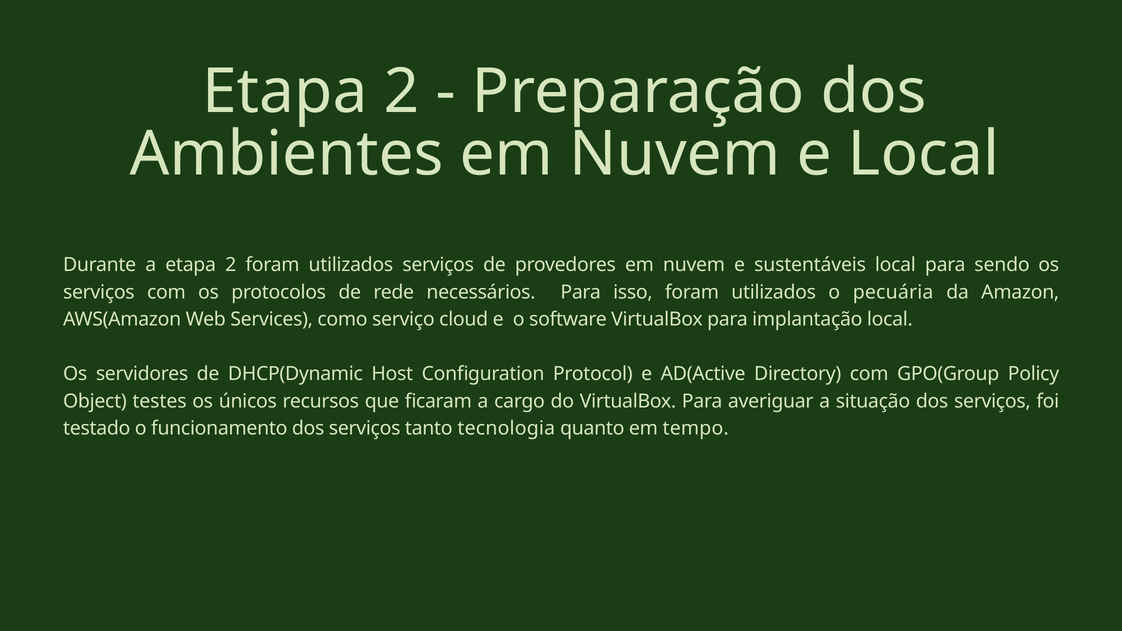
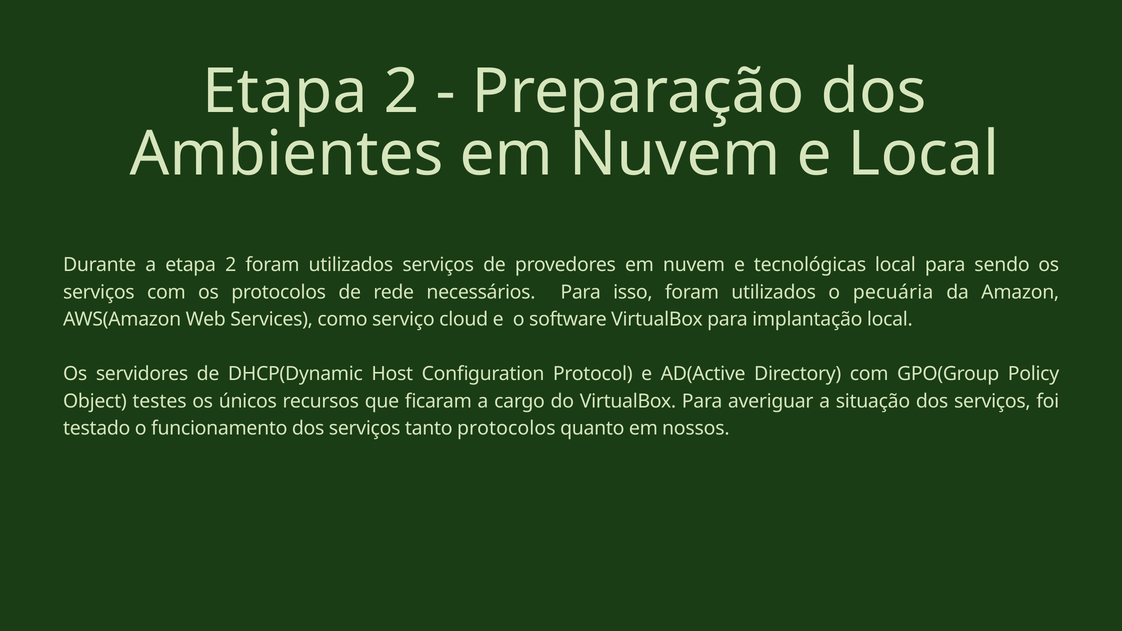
sustentáveis: sustentáveis -> tecnológicas (810, 265)
tanto tecnologia: tecnologia -> protocolos (506, 428)
tempo: tempo -> nossos (696, 428)
